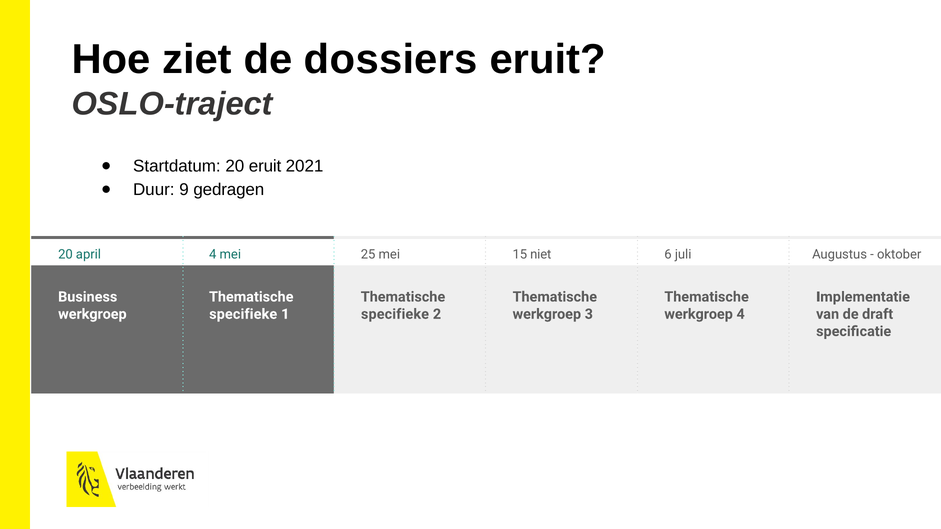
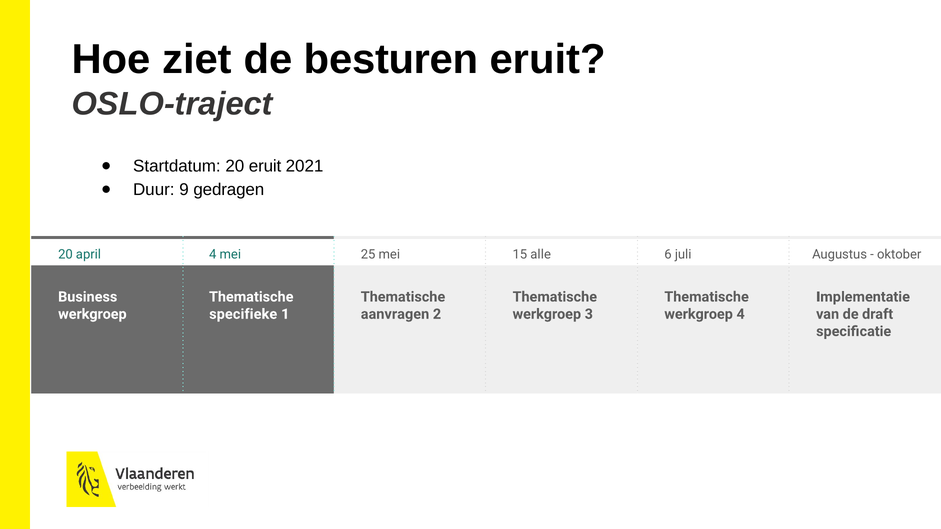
dossiers: dossiers -> besturen (391, 60)
niet: niet -> alle (541, 255)
specifieke: specifieke -> aanvragen (395, 314)
